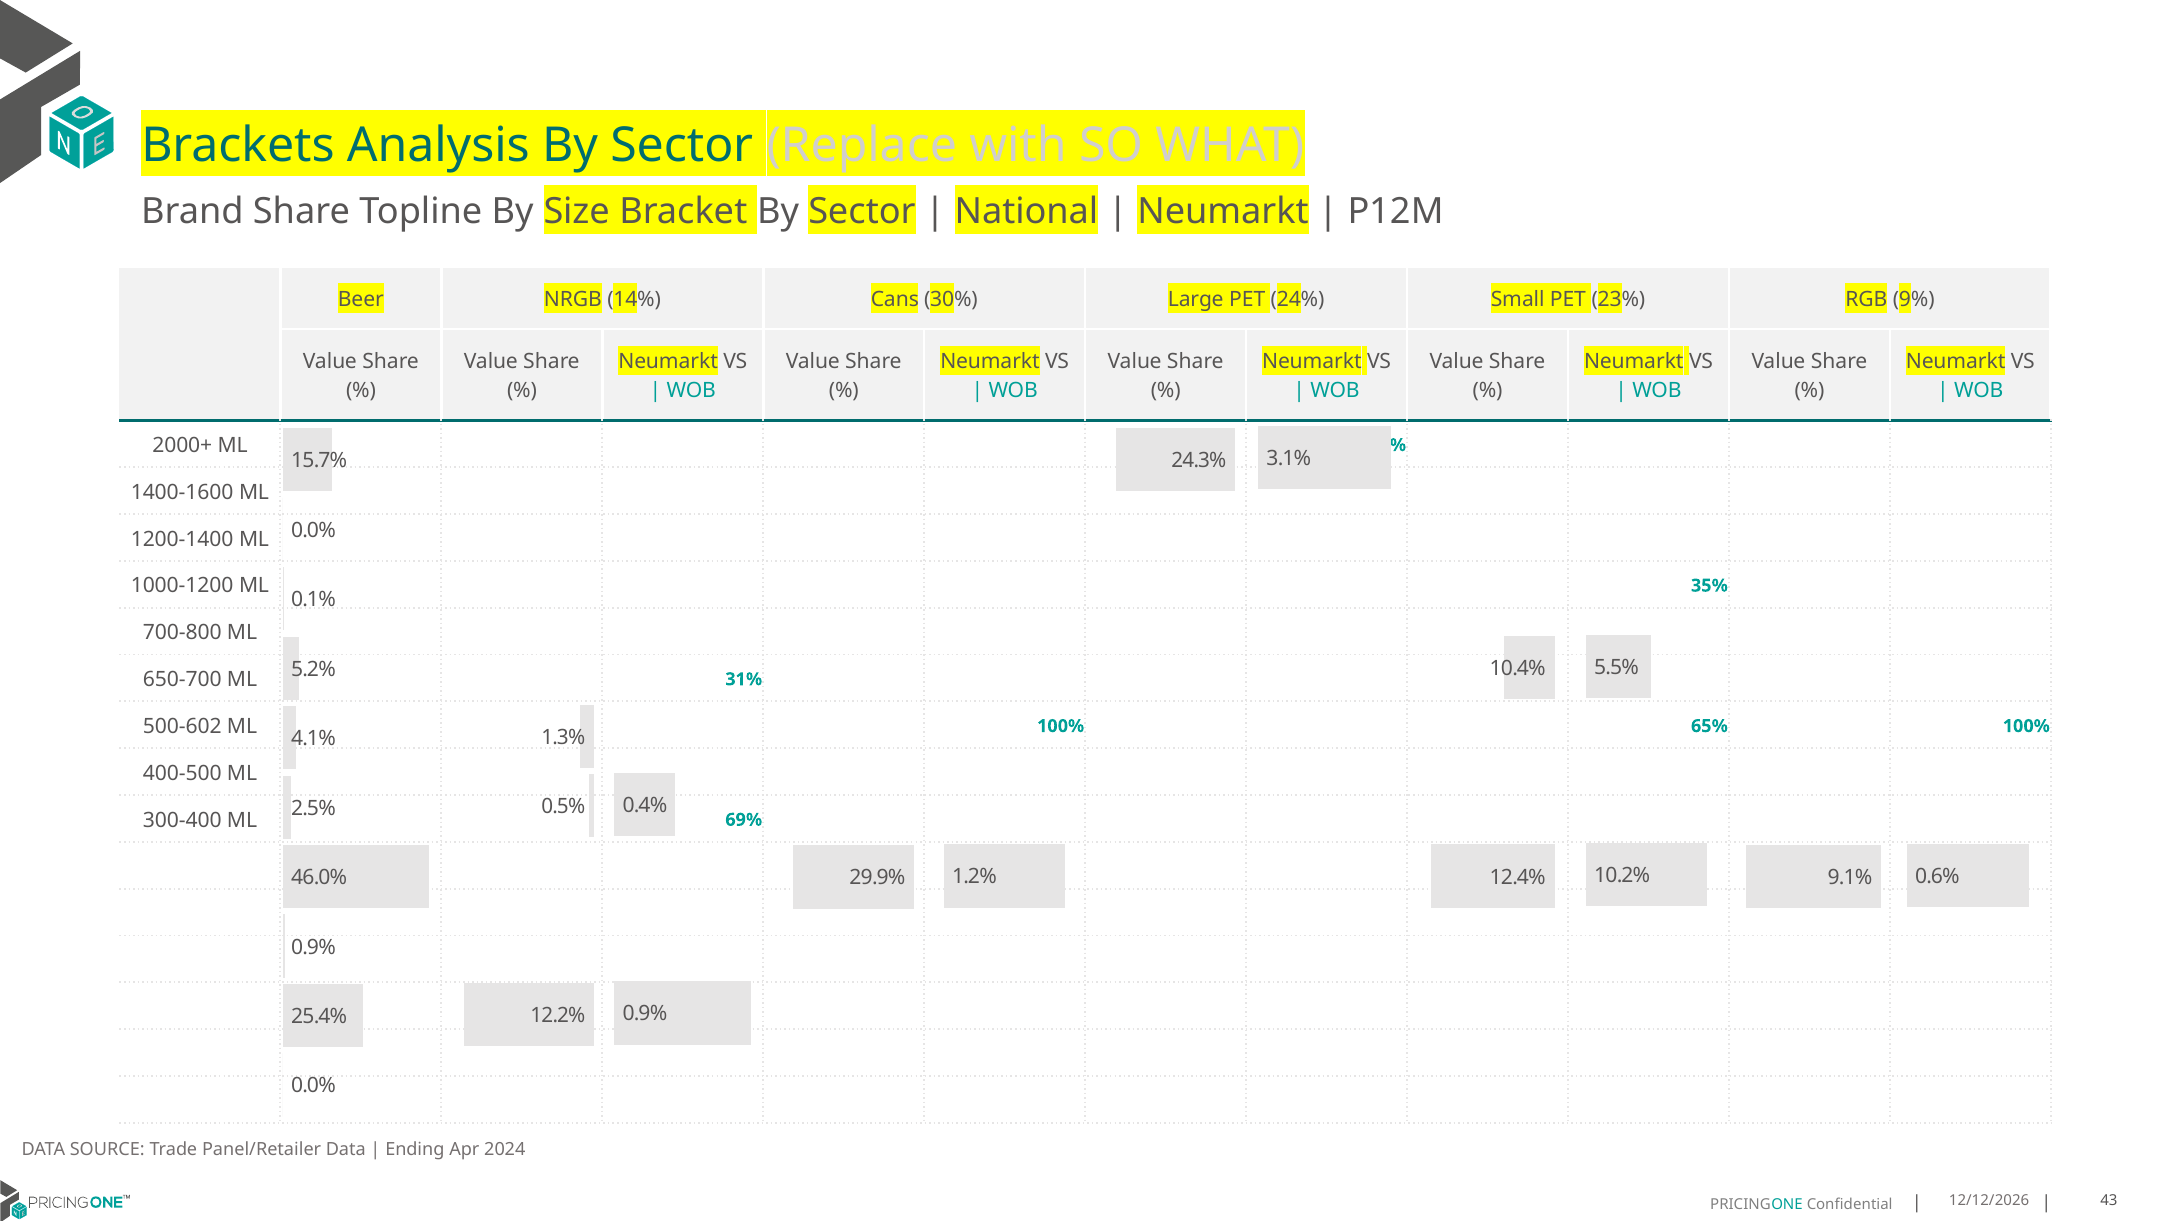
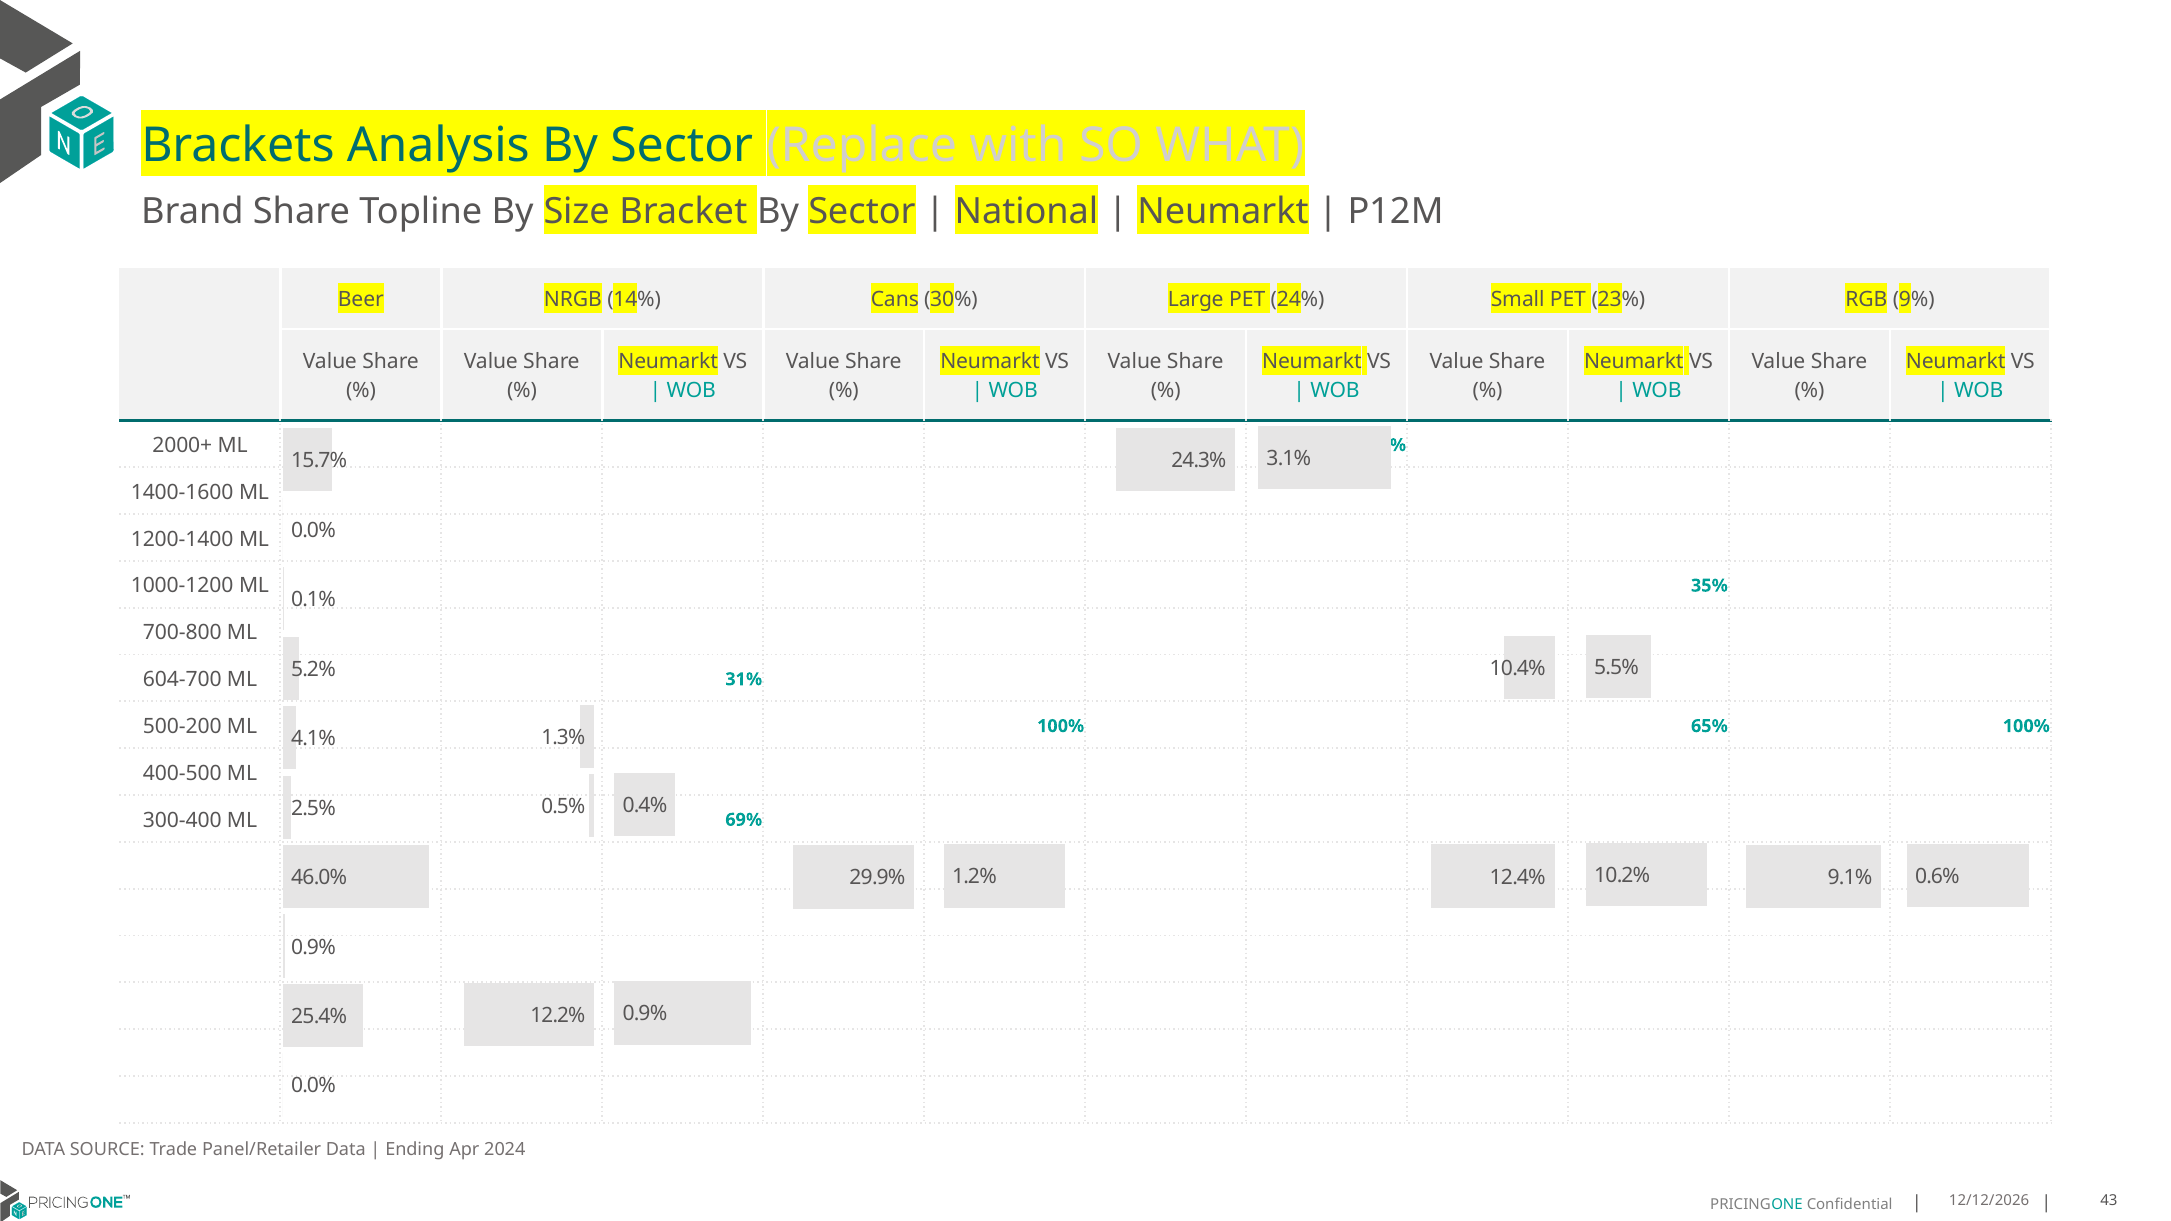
650-700: 650-700 -> 604-700 (182, 680)
500-602: 500-602 -> 500-200 (182, 727)
